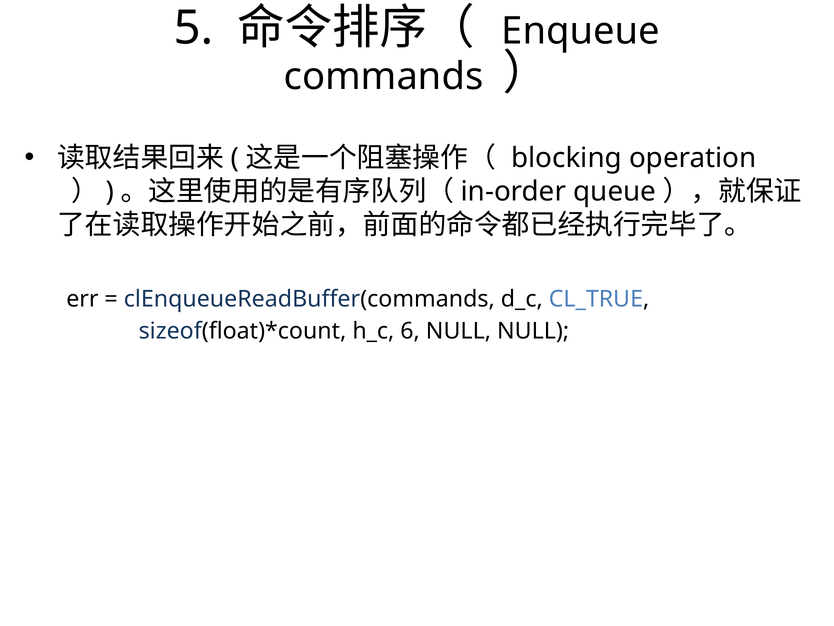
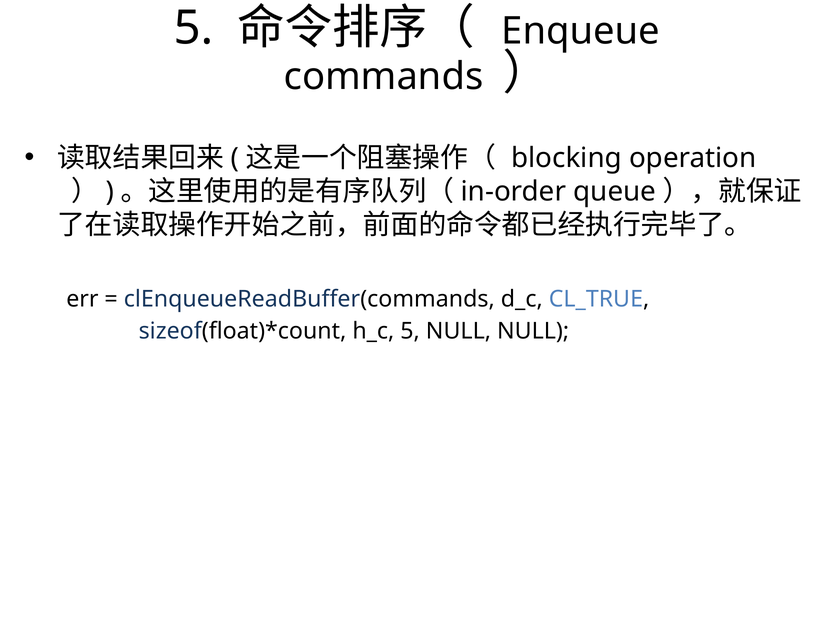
h_c 6: 6 -> 5 (410, 331)
